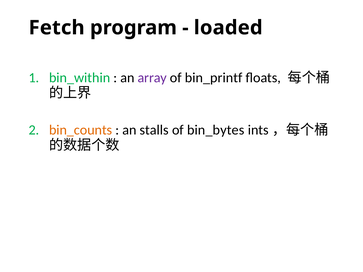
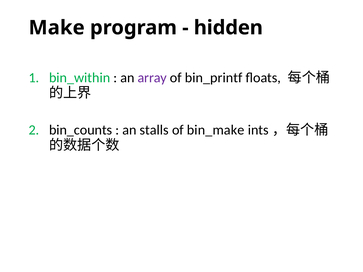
Fetch: Fetch -> Make (57, 28)
loaded: loaded -> hidden (228, 28)
bin_counts colour: orange -> black (81, 130)
bin_bytes: bin_bytes -> bin_make (216, 130)
